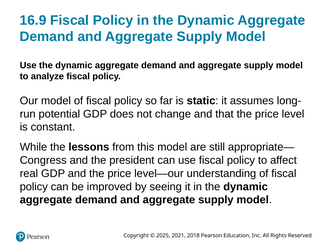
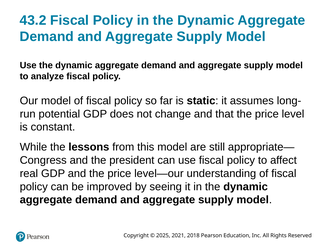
16.9: 16.9 -> 43.2 (33, 20)
